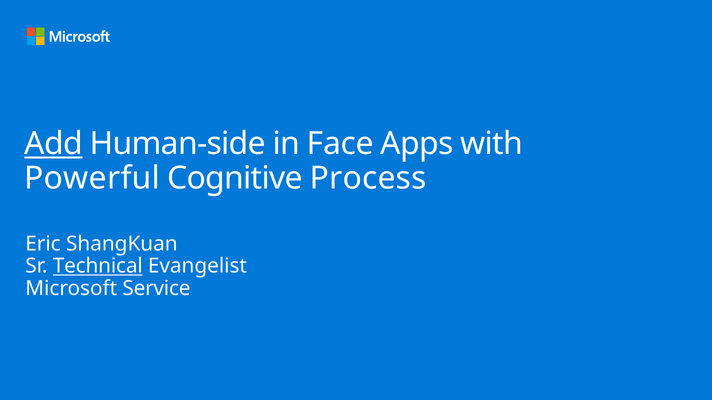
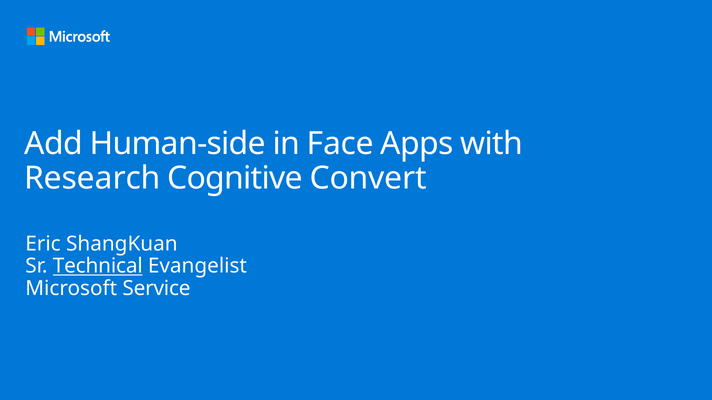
Add underline: present -> none (54, 144)
Powerful: Powerful -> Research (92, 179)
Process: Process -> Convert (368, 179)
